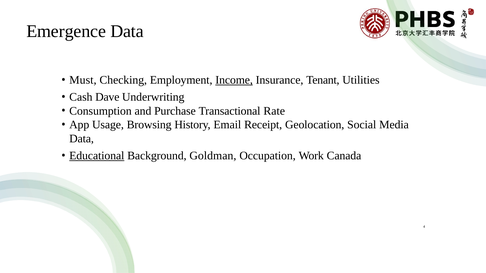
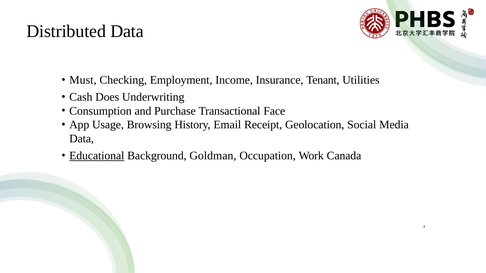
Emergence: Emergence -> Distributed (66, 31)
Income underline: present -> none (234, 80)
Dave: Dave -> Does (107, 97)
Rate: Rate -> Face (274, 111)
